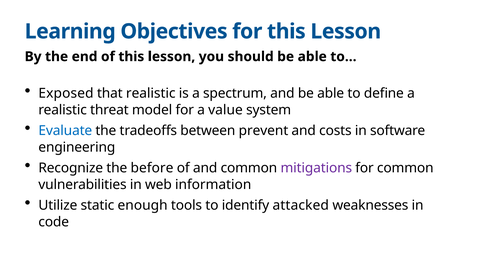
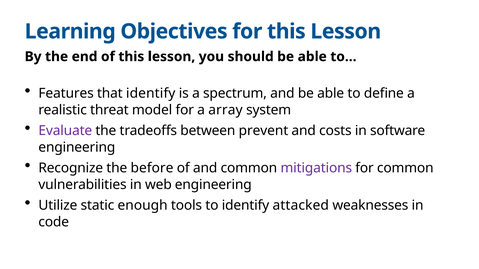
Exposed: Exposed -> Features (66, 94)
that realistic: realistic -> identify (151, 94)
value: value -> array (225, 110)
Evaluate colour: blue -> purple (65, 131)
web information: information -> engineering (213, 185)
